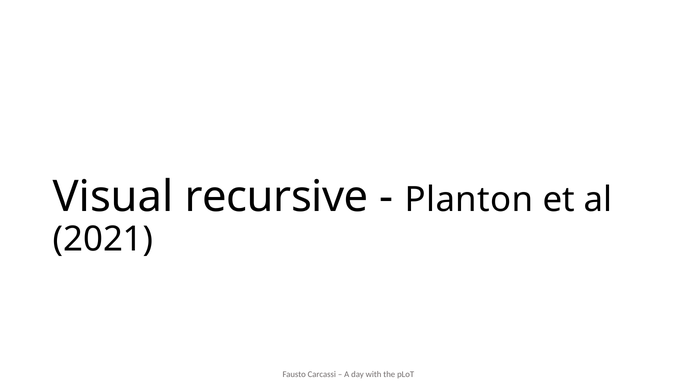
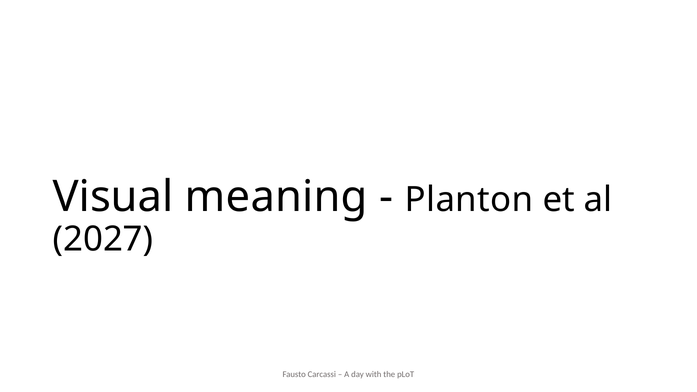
recursive: recursive -> meaning (276, 197)
2021: 2021 -> 2027 (103, 239)
